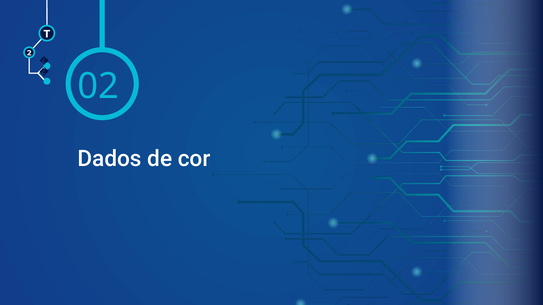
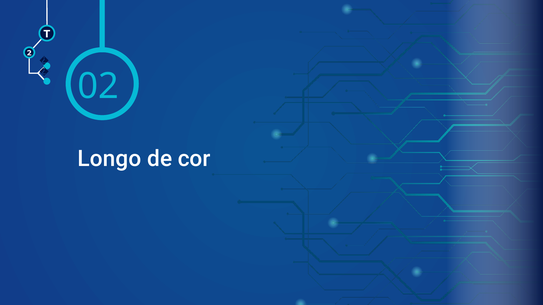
Dados: Dados -> Longo (109, 159)
